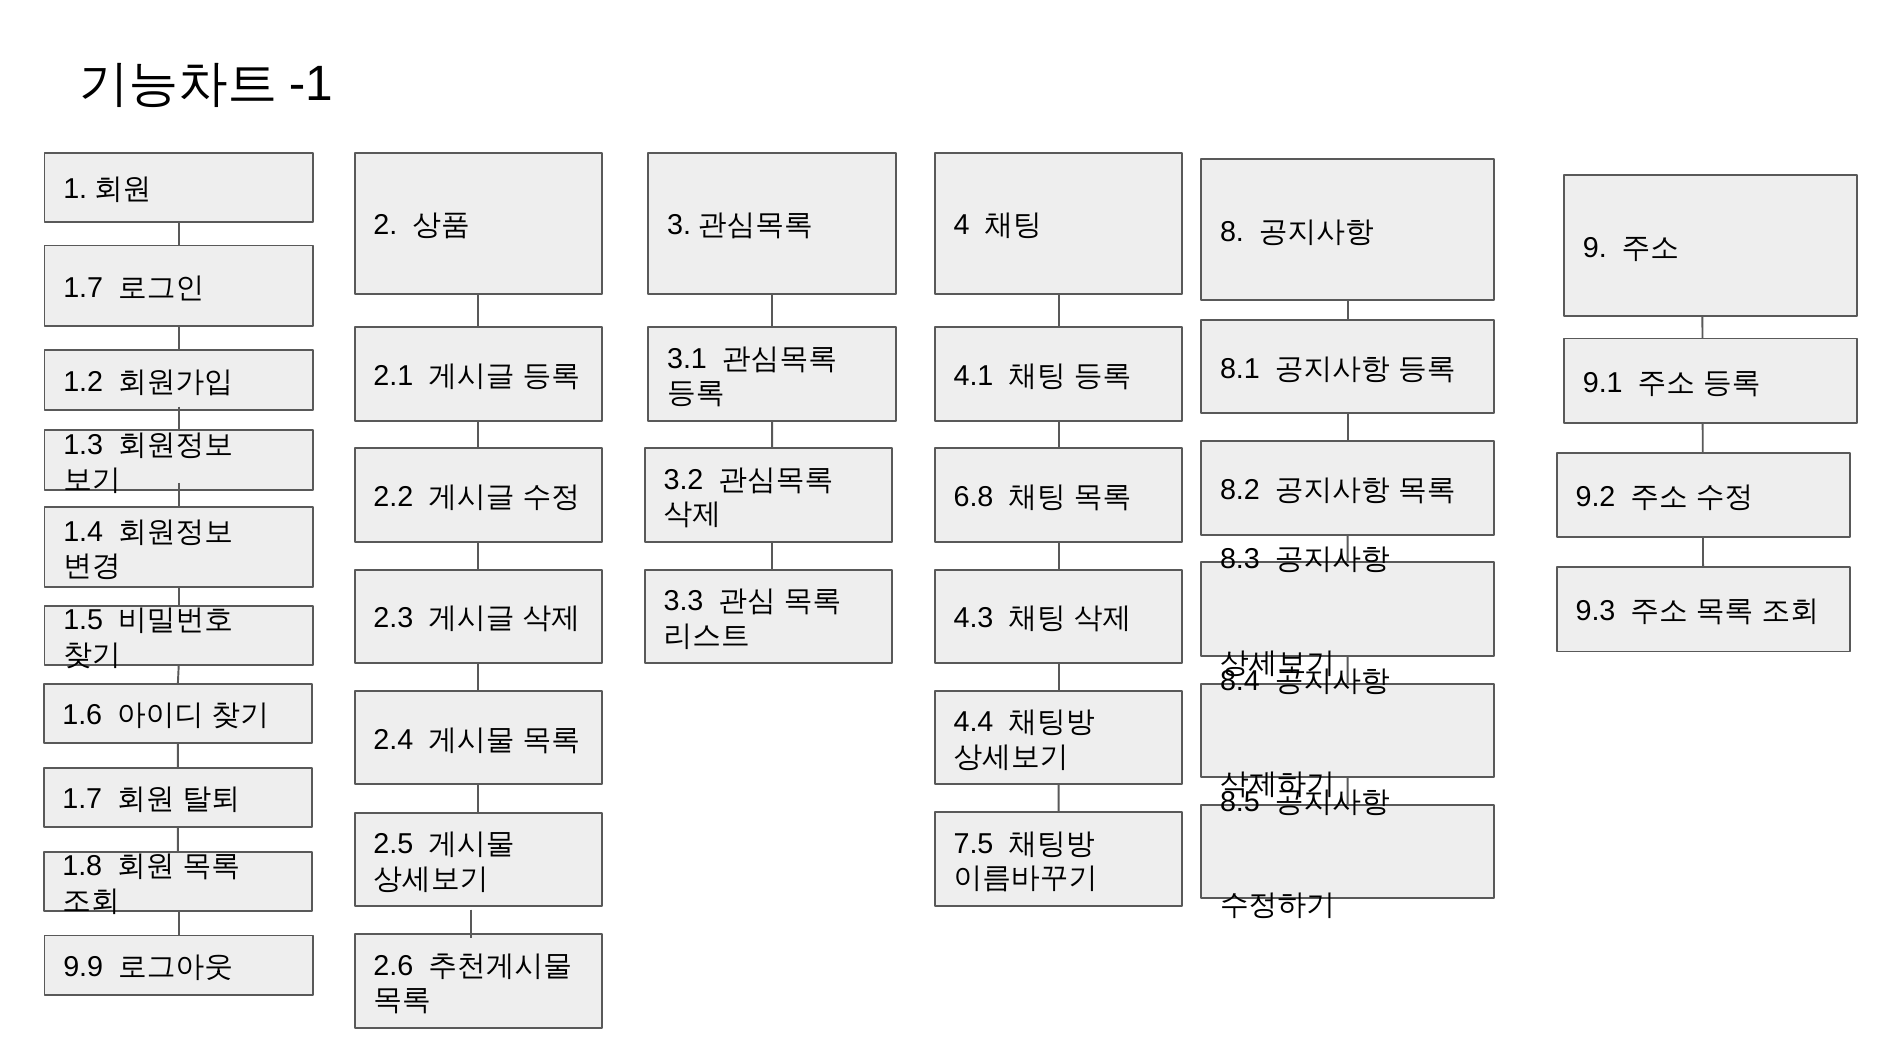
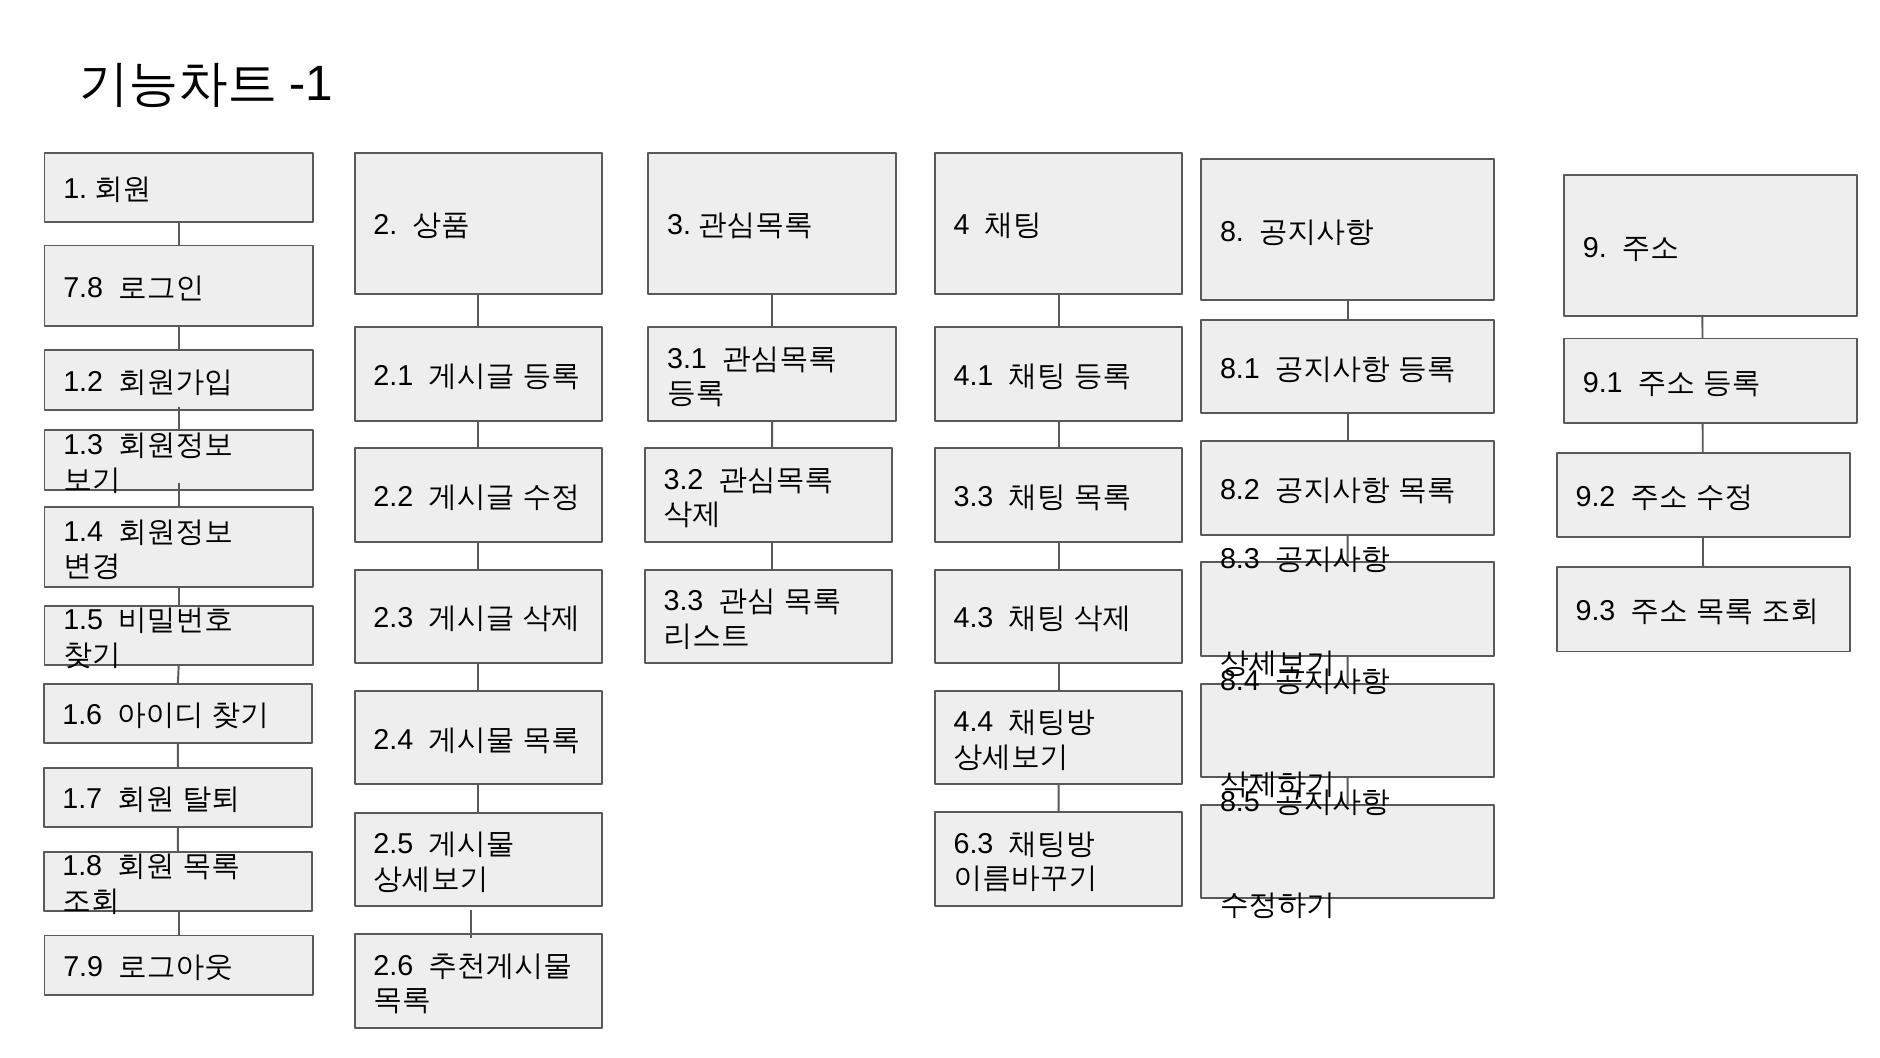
1.7: 1.7 -> 7.8 (83, 288)
6.8: 6.8 -> 3.3 (974, 497)
7.5: 7.5 -> 6.3 (974, 843)
9.9: 9.9 -> 7.9 (83, 967)
